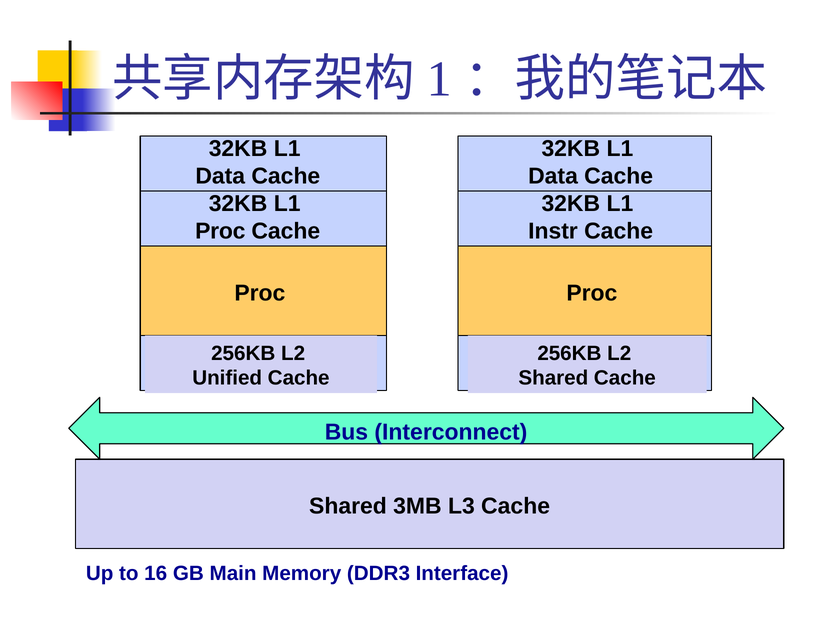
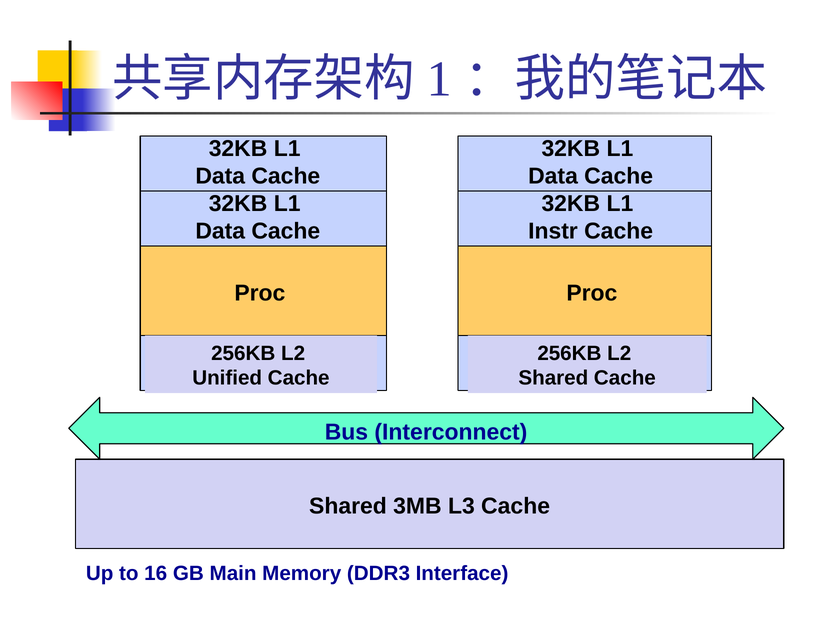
Proc: Proc -> Data (220, 231)
